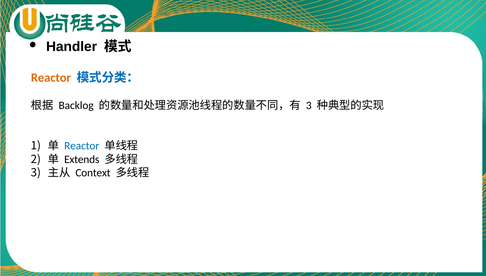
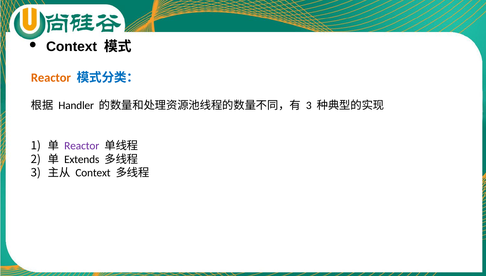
Handler: Handler -> Context (72, 47)
Backlog: Backlog -> Handler (76, 105)
Reactor colour: blue -> purple (82, 146)
